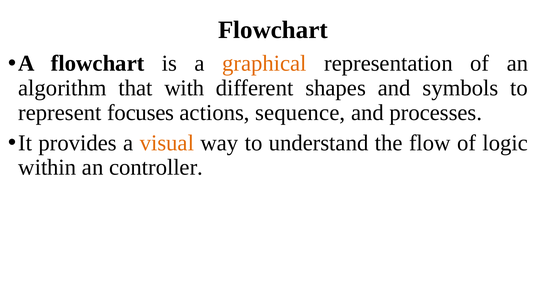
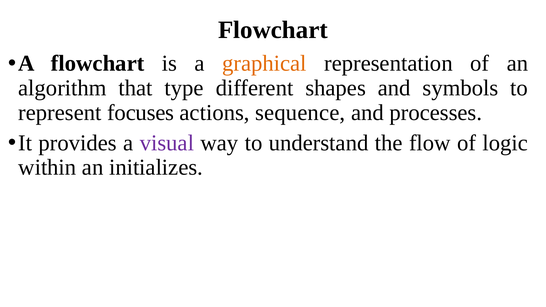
with: with -> type (184, 88)
visual colour: orange -> purple (167, 143)
controller: controller -> initializes (156, 167)
